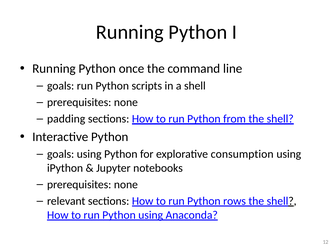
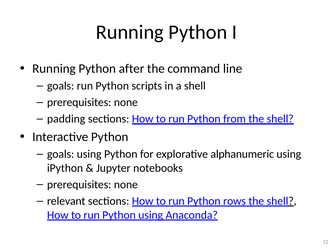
once: once -> after (132, 69)
consumption: consumption -> alphanumeric (242, 154)
